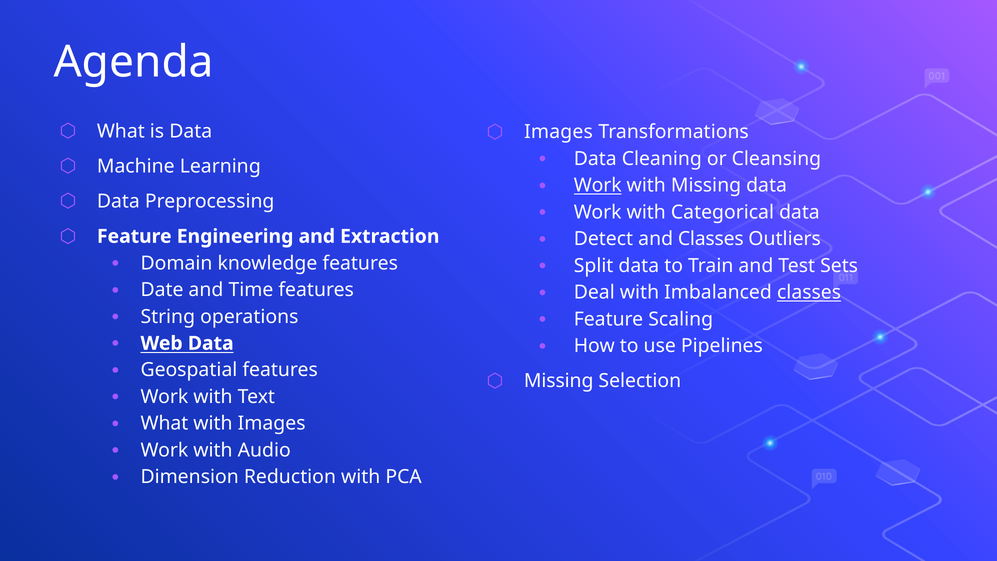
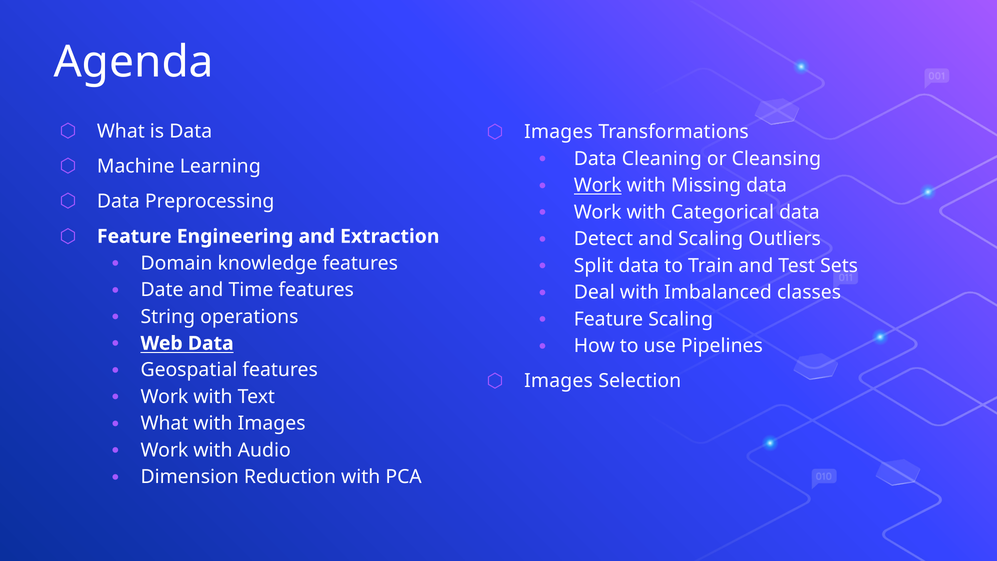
and Classes: Classes -> Scaling (711, 239)
classes underline: present -> none (809, 292)
Missing: Missing -> Images (559, 381)
